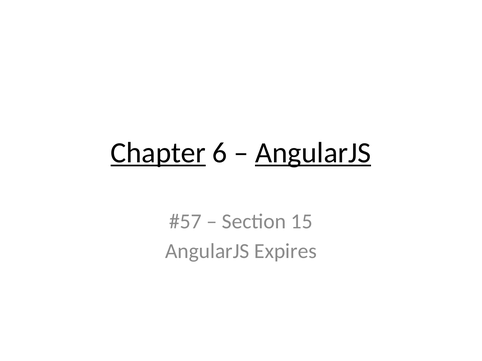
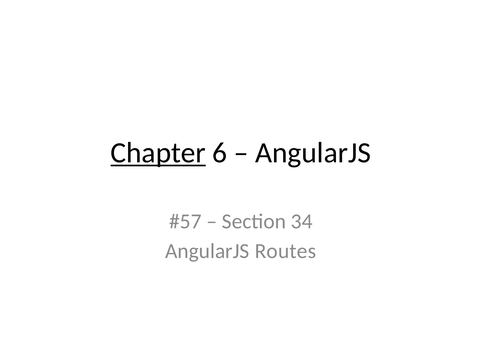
AngularJS underline: present -> none (313, 153)
15: 15 -> 34 (302, 222)
Expires: Expires -> Routes (285, 252)
